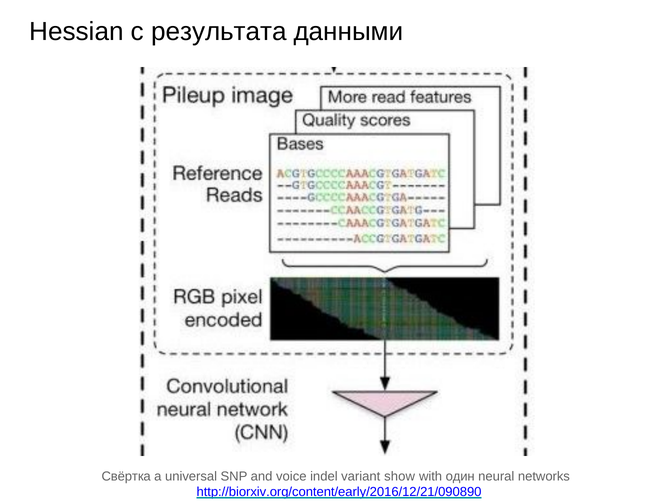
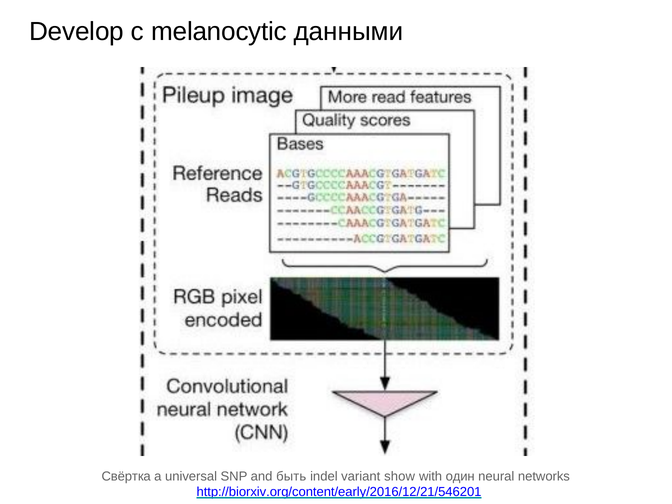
Hessian: Hessian -> Develop (77, 32)
результата: результата -> melanocytic (219, 32)
voice: voice -> быть (291, 476)
http://biorxiv.org/content/early/2016/12/21/090890: http://biorxiv.org/content/early/2016/12/21/090890 -> http://biorxiv.org/content/early/2016/12/21/546201 (339, 492)
